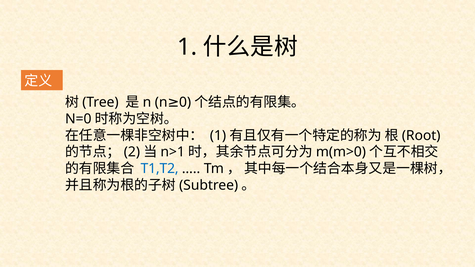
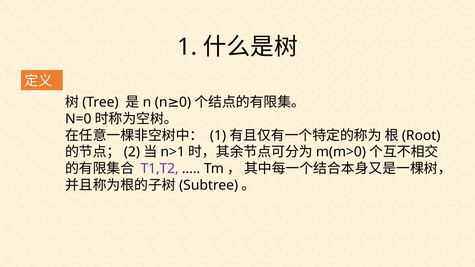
T1,T2 colour: blue -> purple (160, 169)
